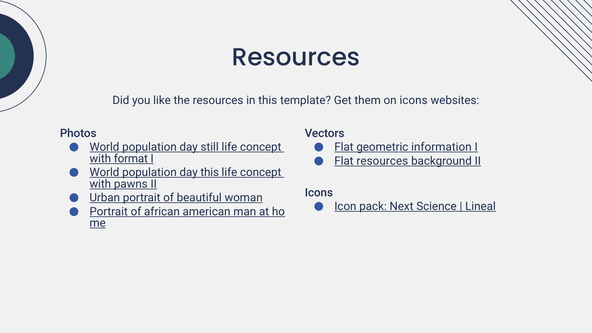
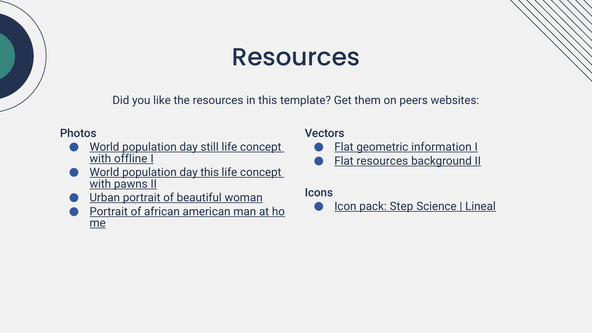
on icons: icons -> peers (414, 100)
format: format -> offline (131, 159)
Next: Next -> Step (401, 207)
